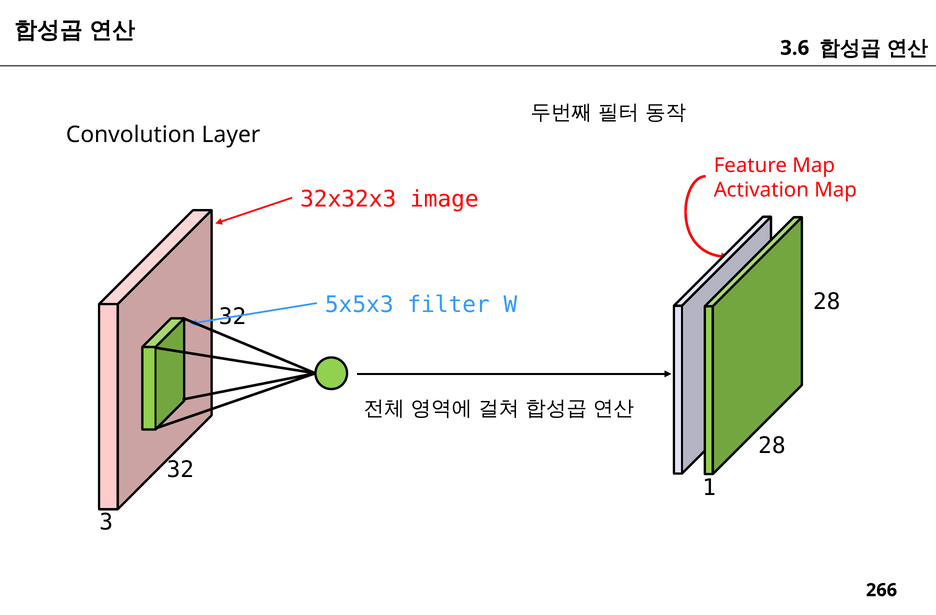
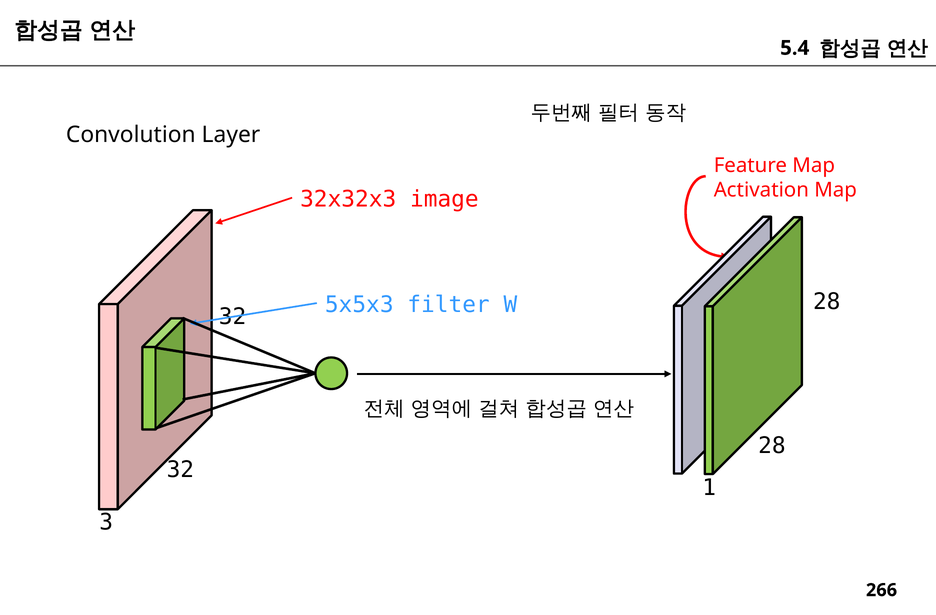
3.6: 3.6 -> 5.4 (795, 48)
